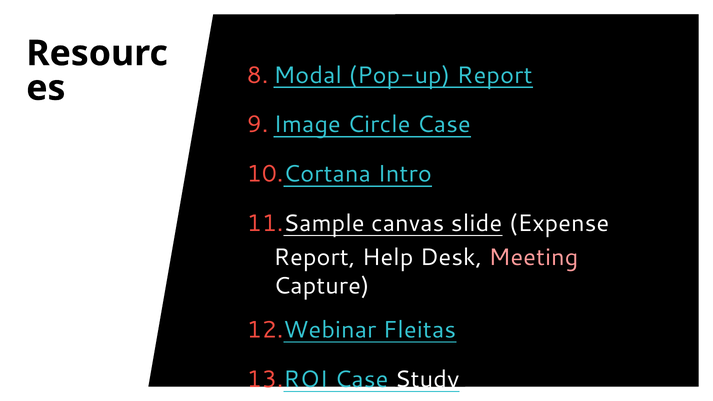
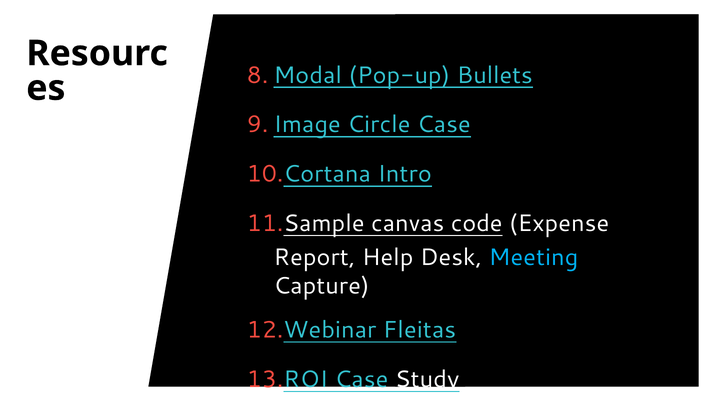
Pop-up Report: Report -> Bullets (495, 75)
slide: slide -> code (477, 224)
Meeting colour: pink -> light blue (533, 257)
